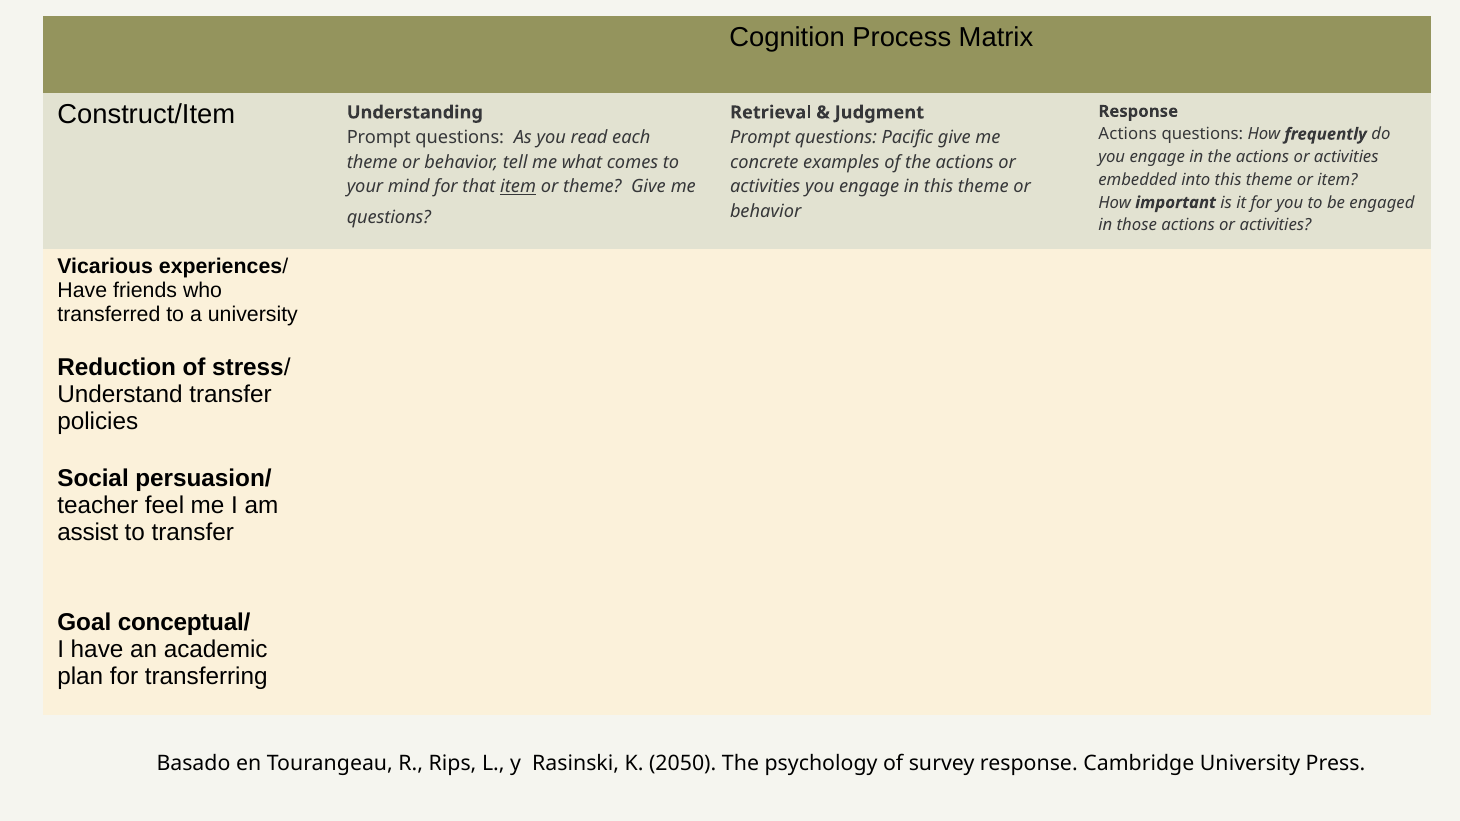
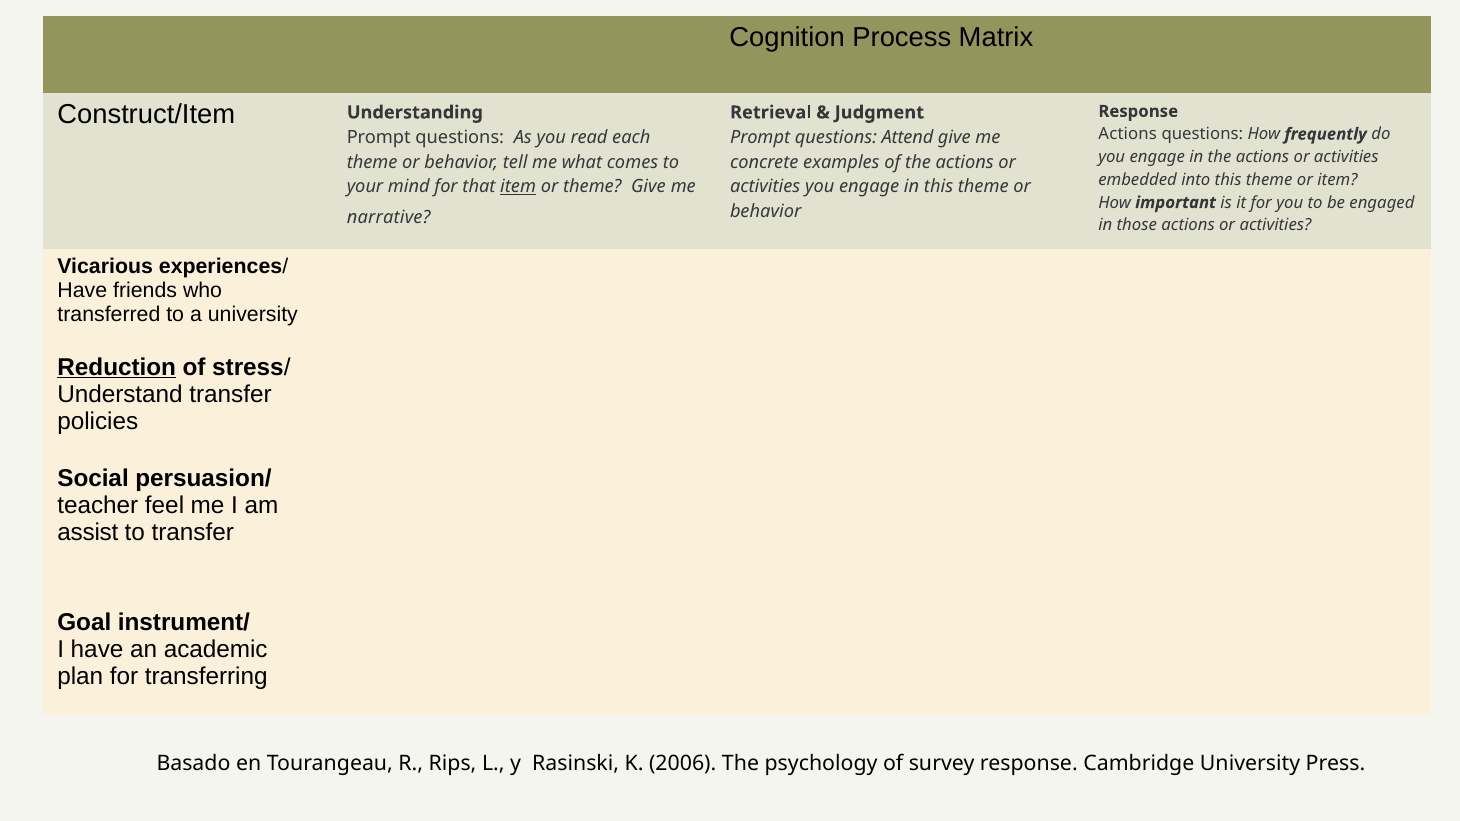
Pacific: Pacific -> Attend (908, 137)
questions: questions -> narrative (389, 217)
Reduction underline: none -> present (117, 367)
conceptual/: conceptual/ -> instrument/ (184, 623)
2050: 2050 -> 2006 (683, 763)
